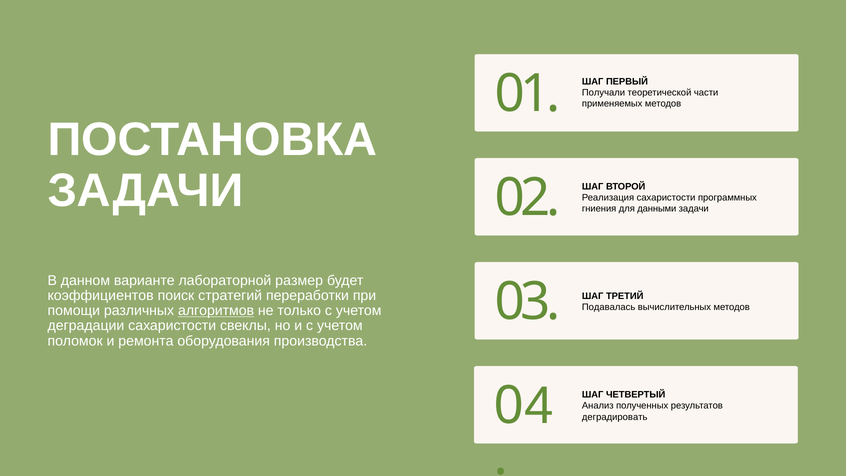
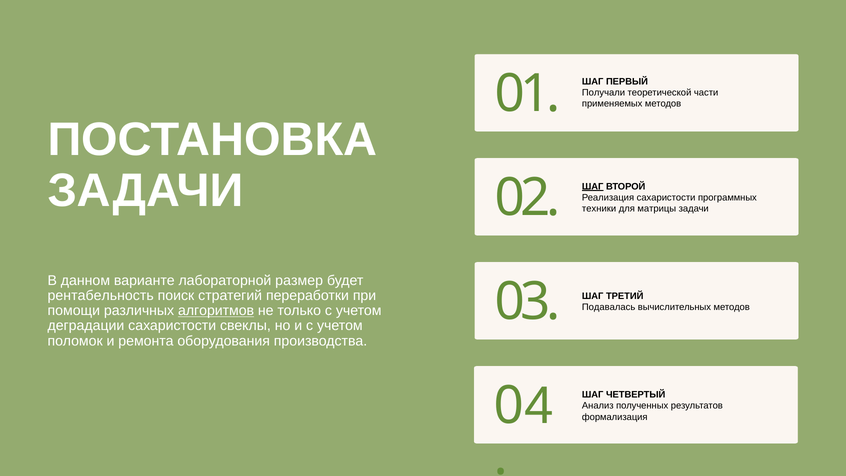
ШАГ underline: none -> present (593, 186)
гниения: гниения -> техники (599, 209)
данными: данными -> матрицы (657, 209)
коэффициентов: коэффициентов -> рентабельность (101, 296)
деградировать: деградировать -> формализация (615, 417)
